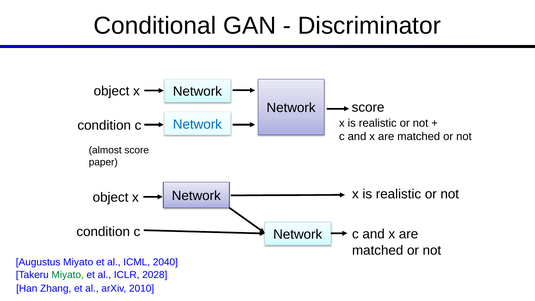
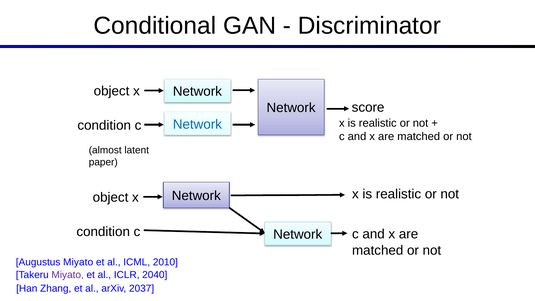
almost score: score -> latent (137, 150)
2040: 2040 -> 2010 (165, 262)
Miyato colour: green -> purple (68, 275)
2028: 2028 -> 2040 (155, 275)
2010: 2010 -> 2037 (142, 288)
